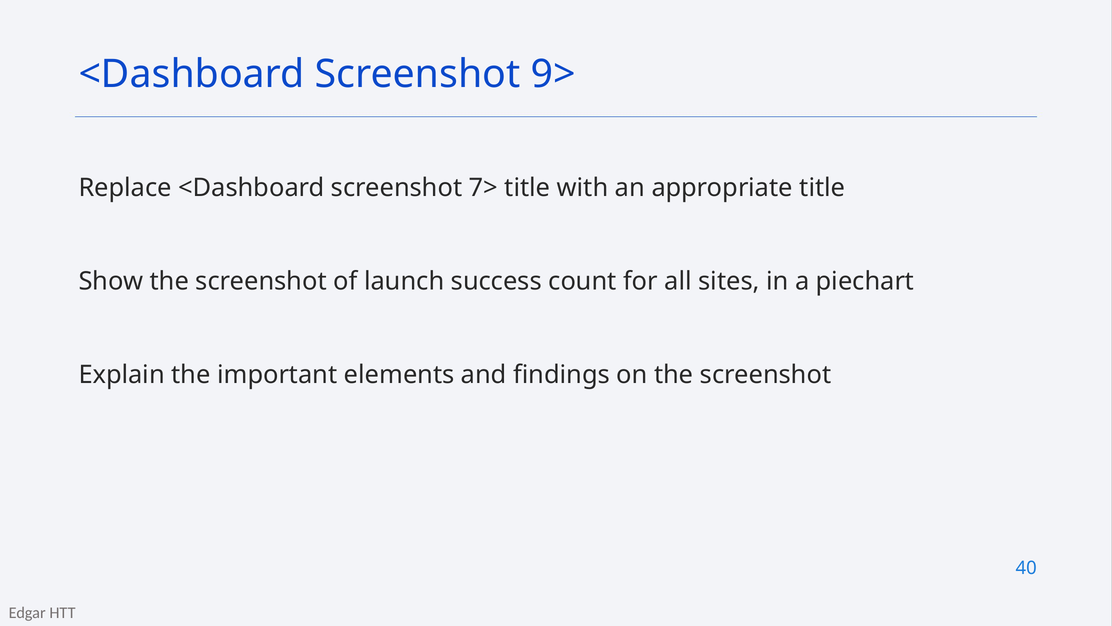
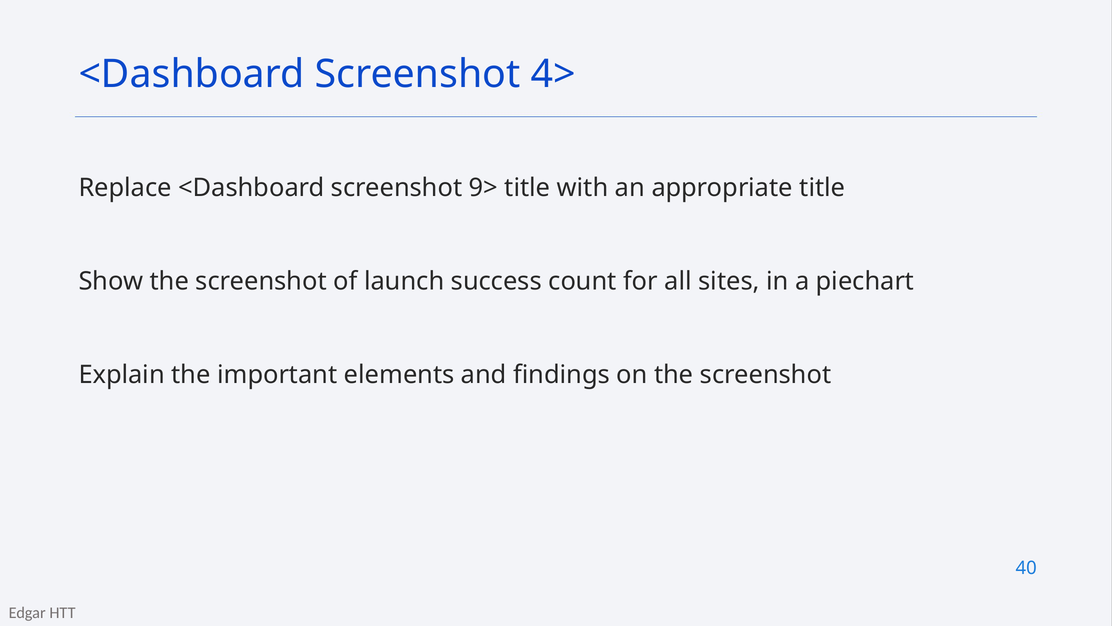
9>: 9> -> 4> (553, 74)
7>: 7> -> 9> (483, 188)
